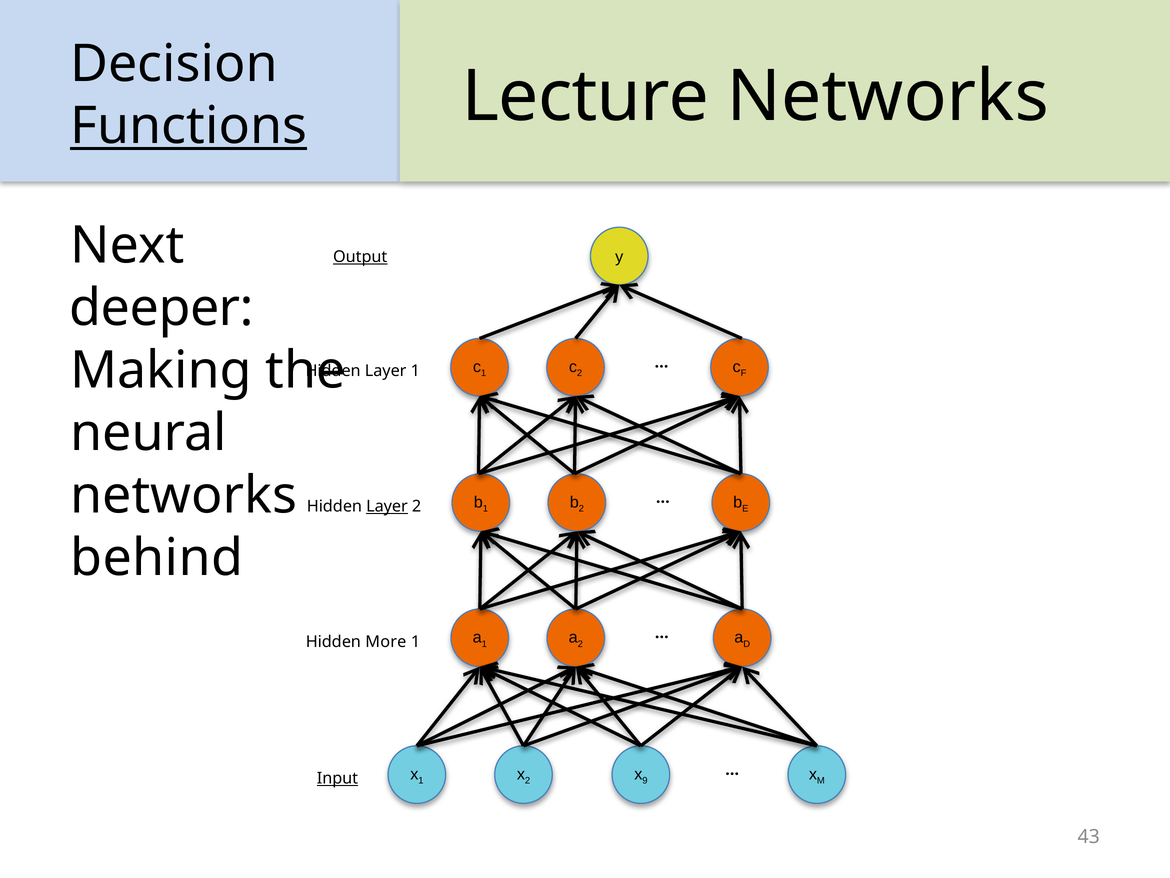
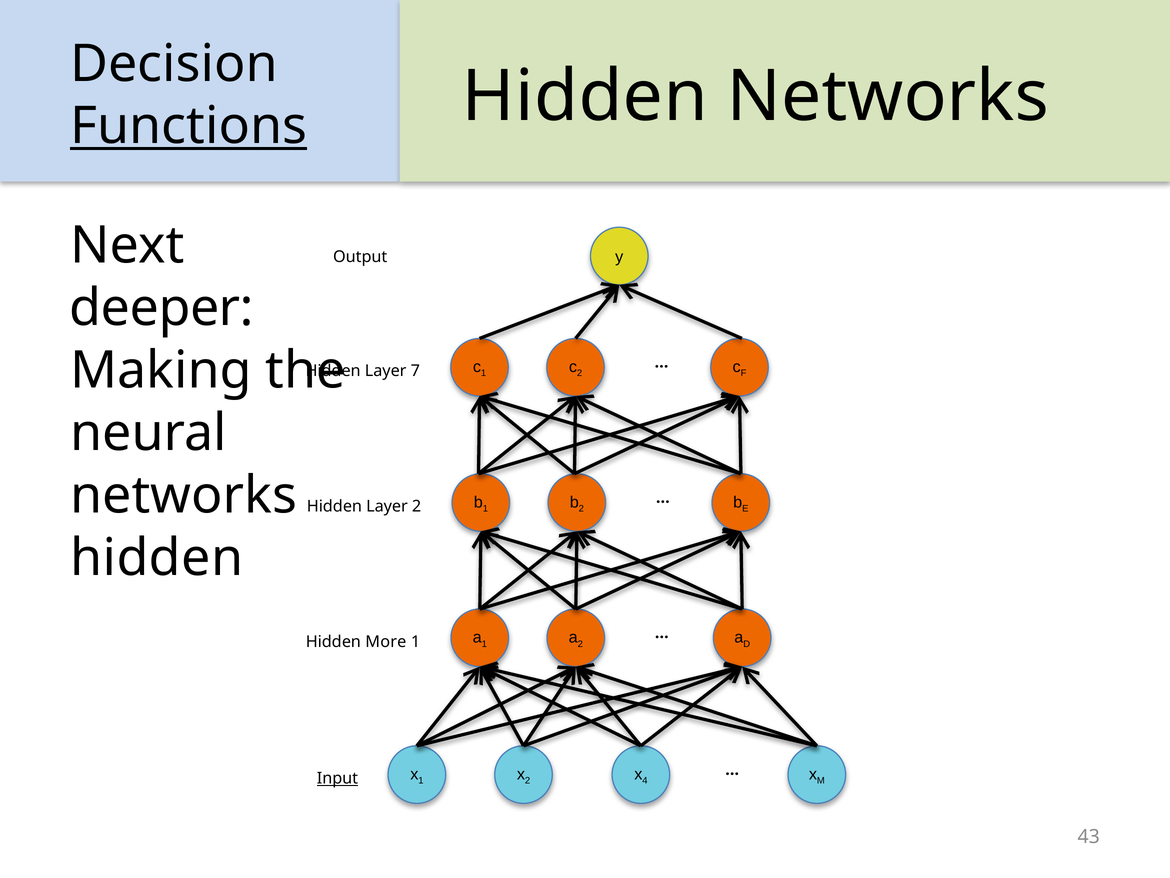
Lecture: Lecture -> Hidden (585, 96)
Output underline: present -> none (360, 257)
Layer 1: 1 -> 7 (415, 371)
Layer underline: present -> none (387, 506)
behind: behind -> hidden (157, 558)
9: 9 -> 4 (645, 780)
